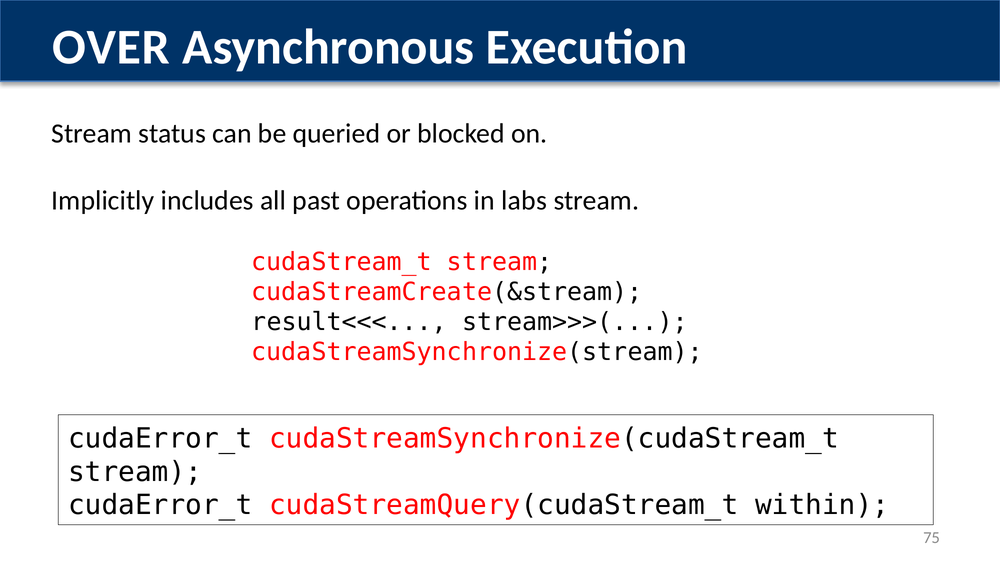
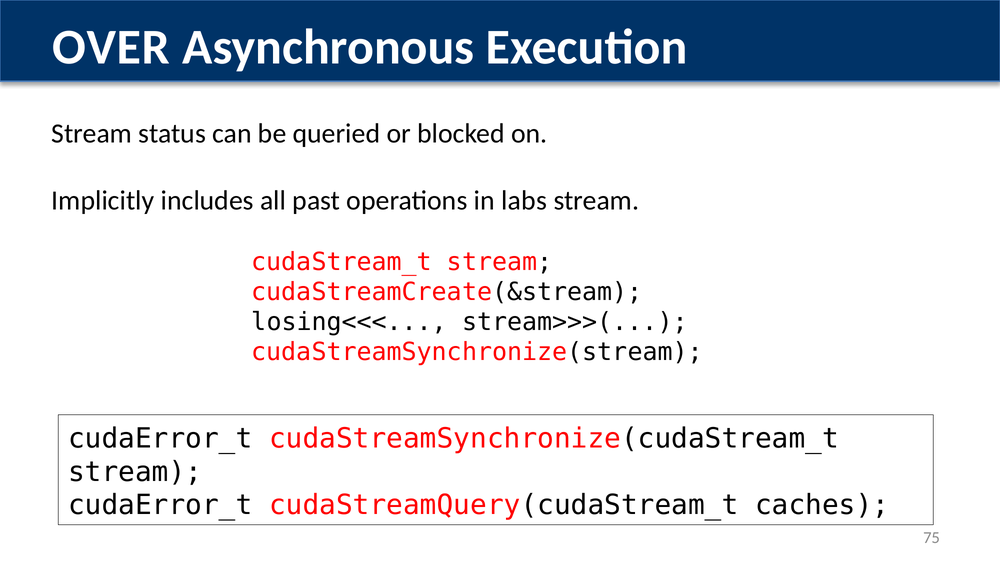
result<<<: result<<< -> losing<<< (349, 322)
within: within -> caches (822, 505)
